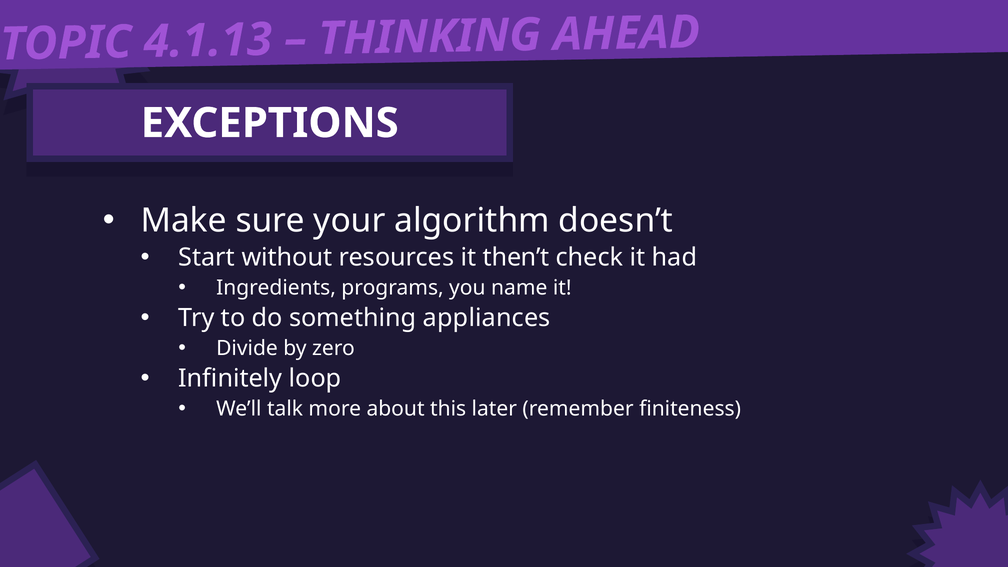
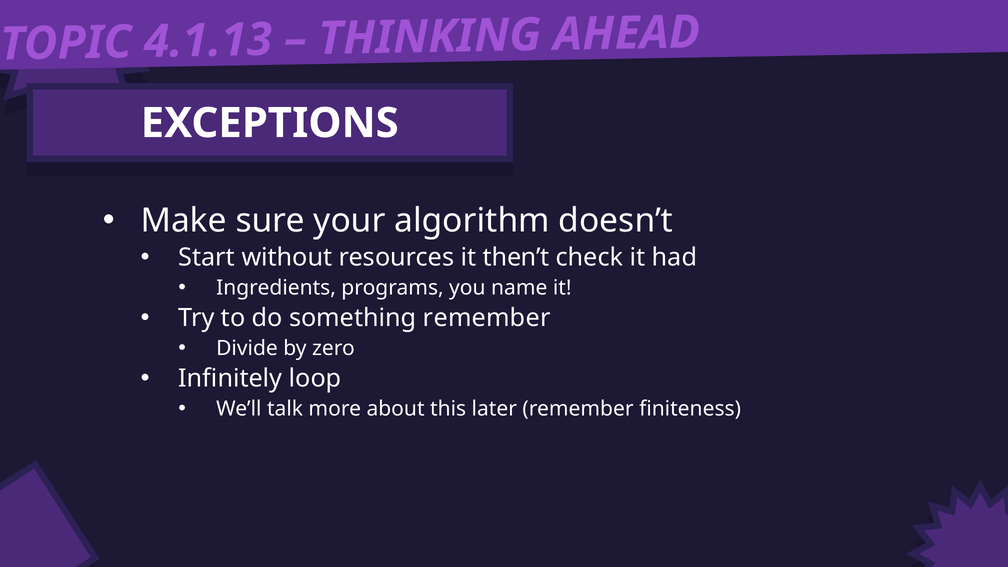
something appliances: appliances -> remember (487, 318)
